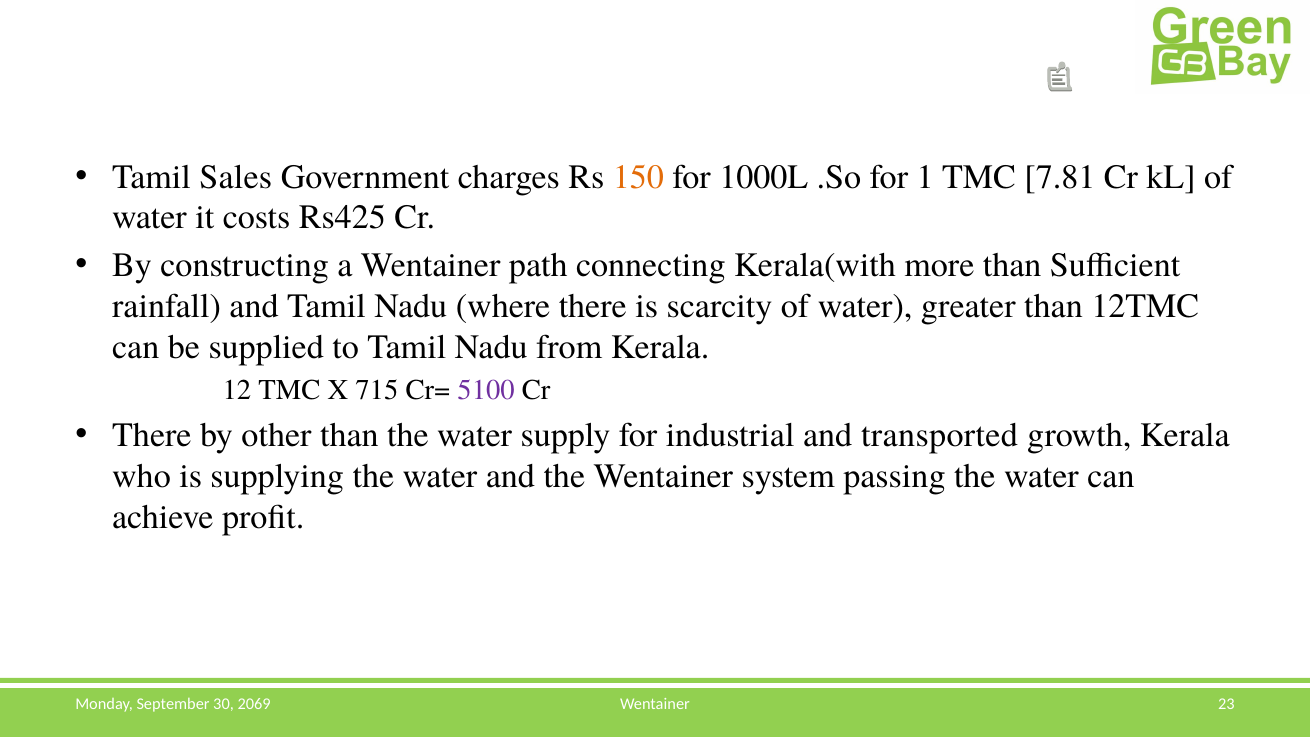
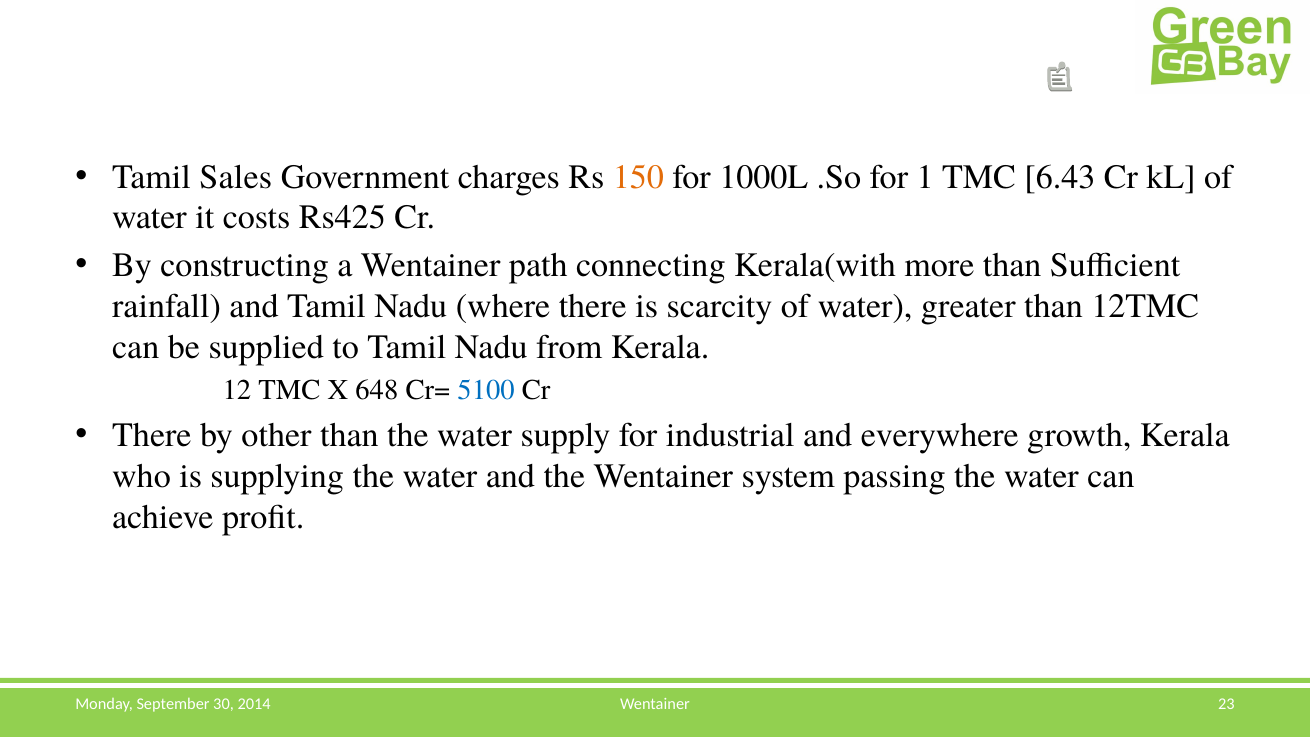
7.81: 7.81 -> 6.43 (1060, 177)
715: 715 -> 648 (377, 390)
5100 colour: purple -> blue (486, 390)
transported: transported -> everywhere (940, 435)
2069: 2069 -> 2014 (254, 704)
